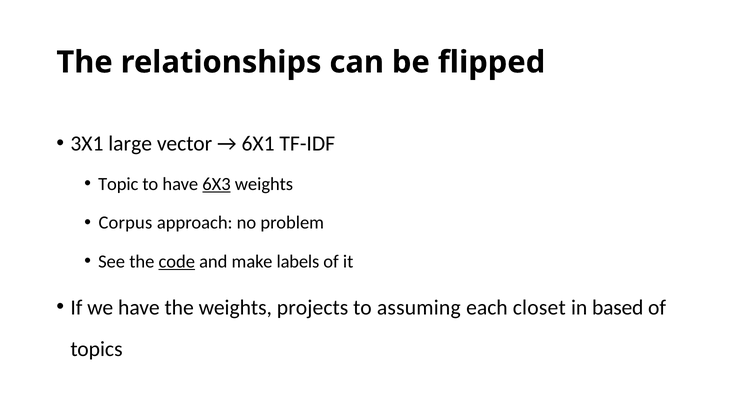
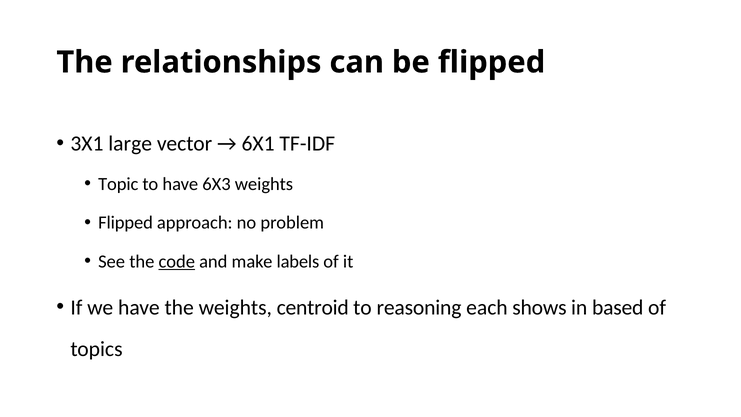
6X3 underline: present -> none (216, 184)
Corpus: Corpus -> Flipped (126, 223)
projects: projects -> centroid (313, 307)
assuming: assuming -> reasoning (419, 307)
closet: closet -> shows (539, 307)
